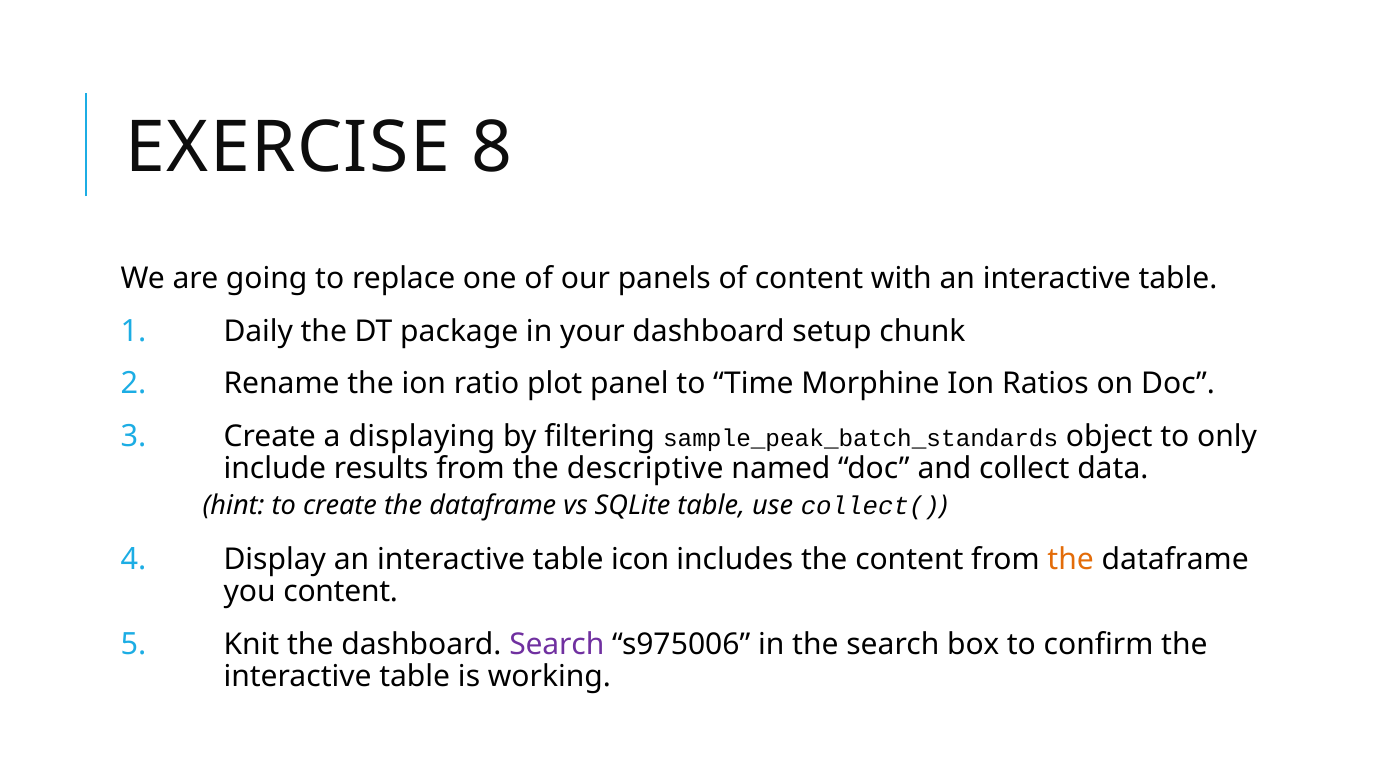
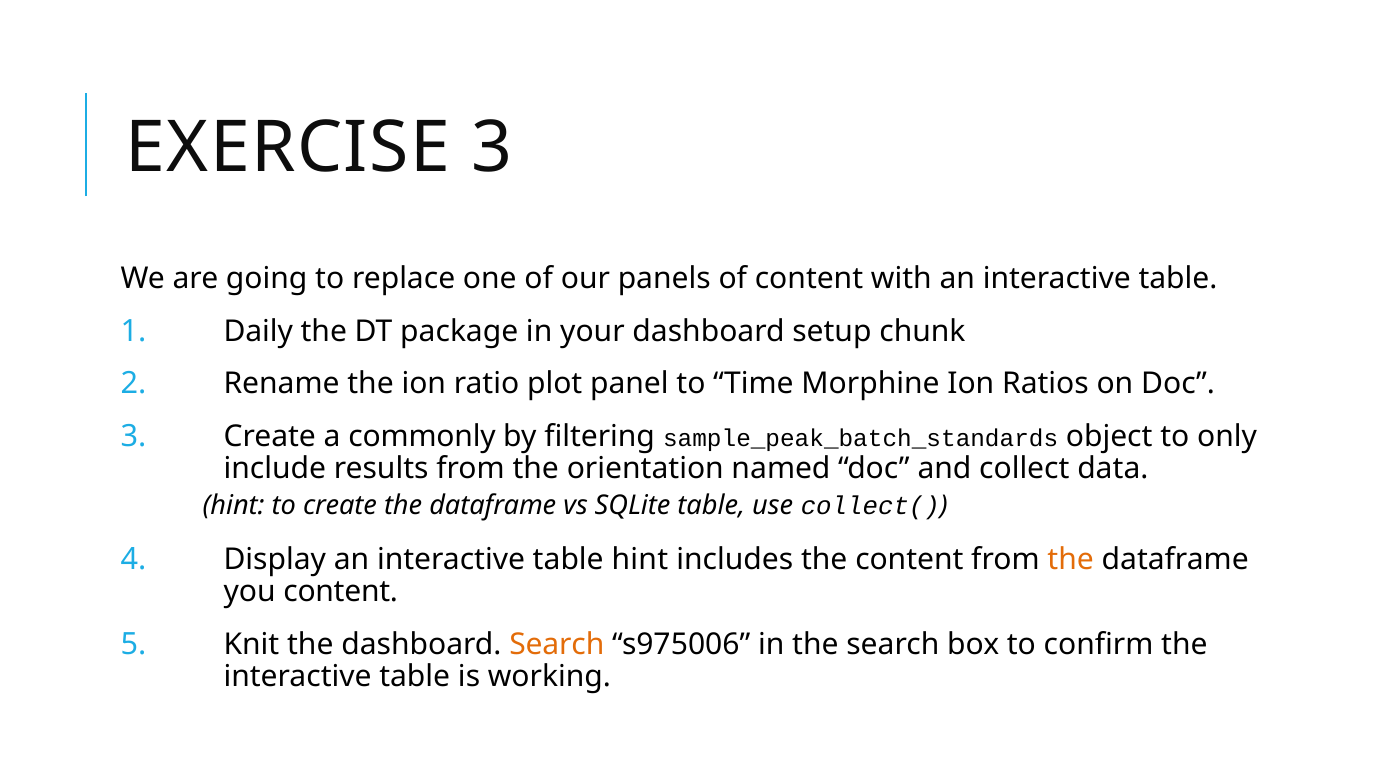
EXERCISE 8: 8 -> 3 (492, 147)
displaying: displaying -> commonly (422, 436)
descriptive: descriptive -> orientation (645, 469)
table icon: icon -> hint (640, 559)
Search colour: purple -> orange (557, 644)
